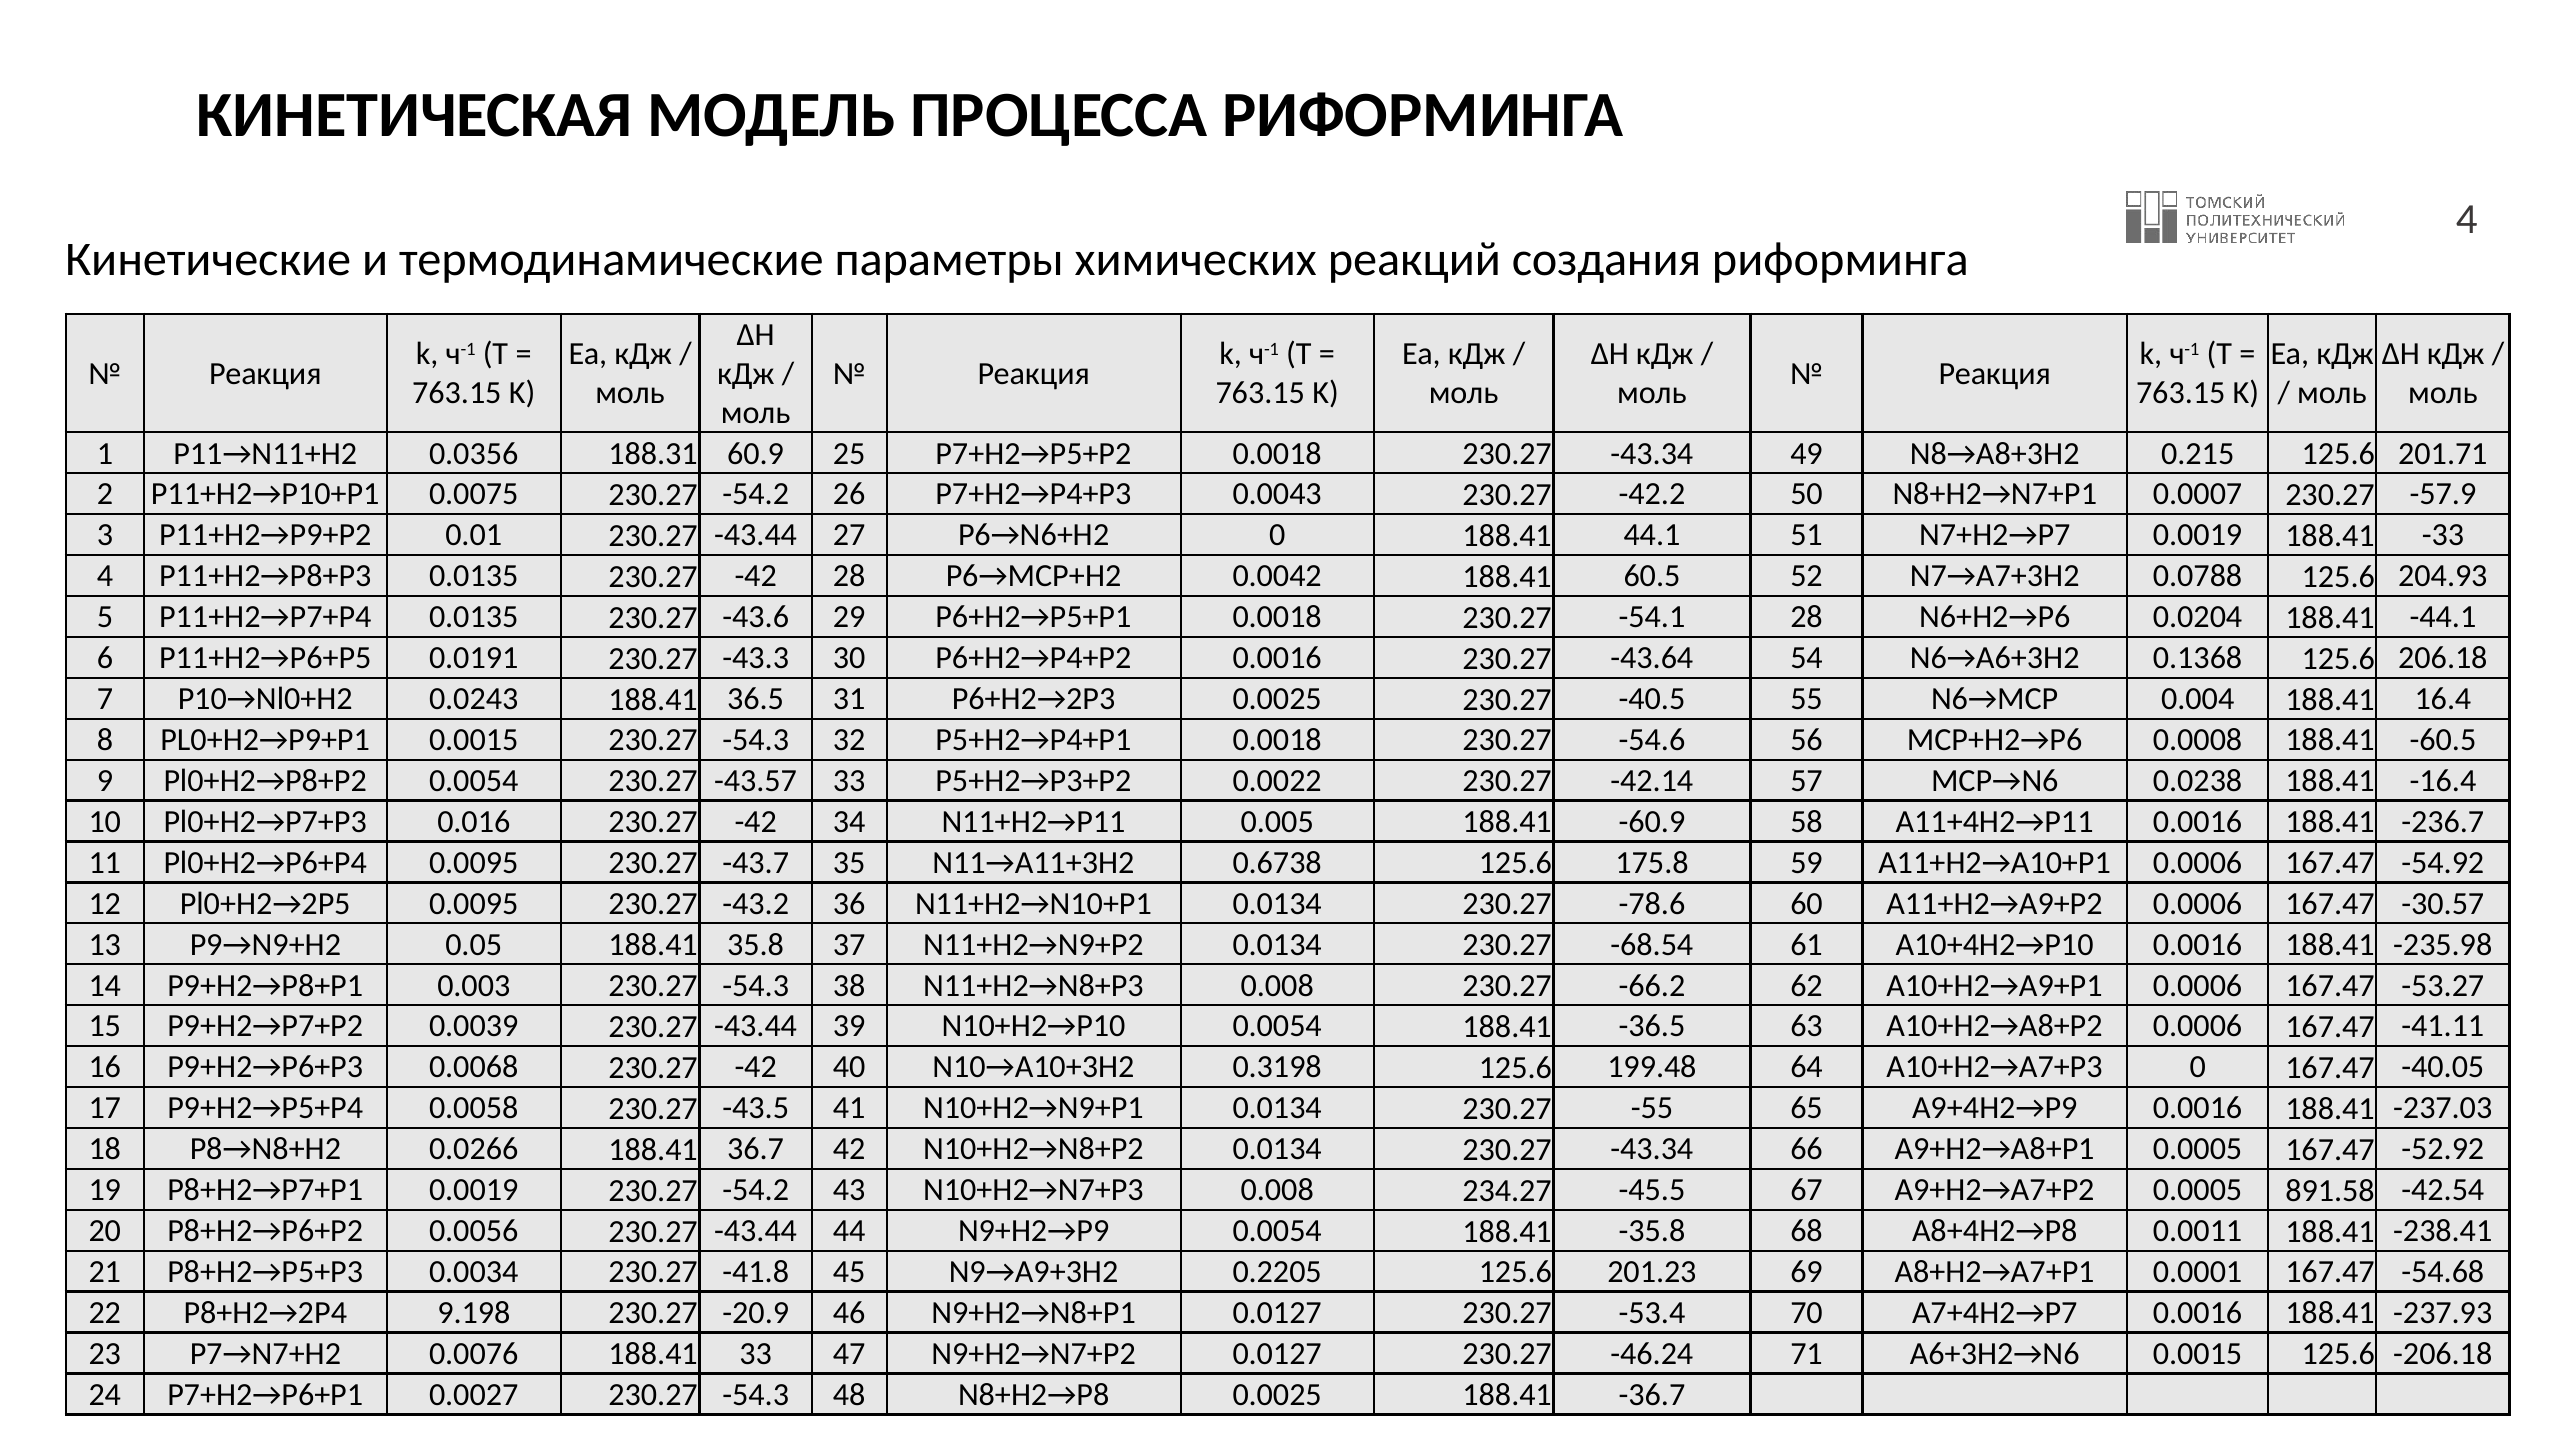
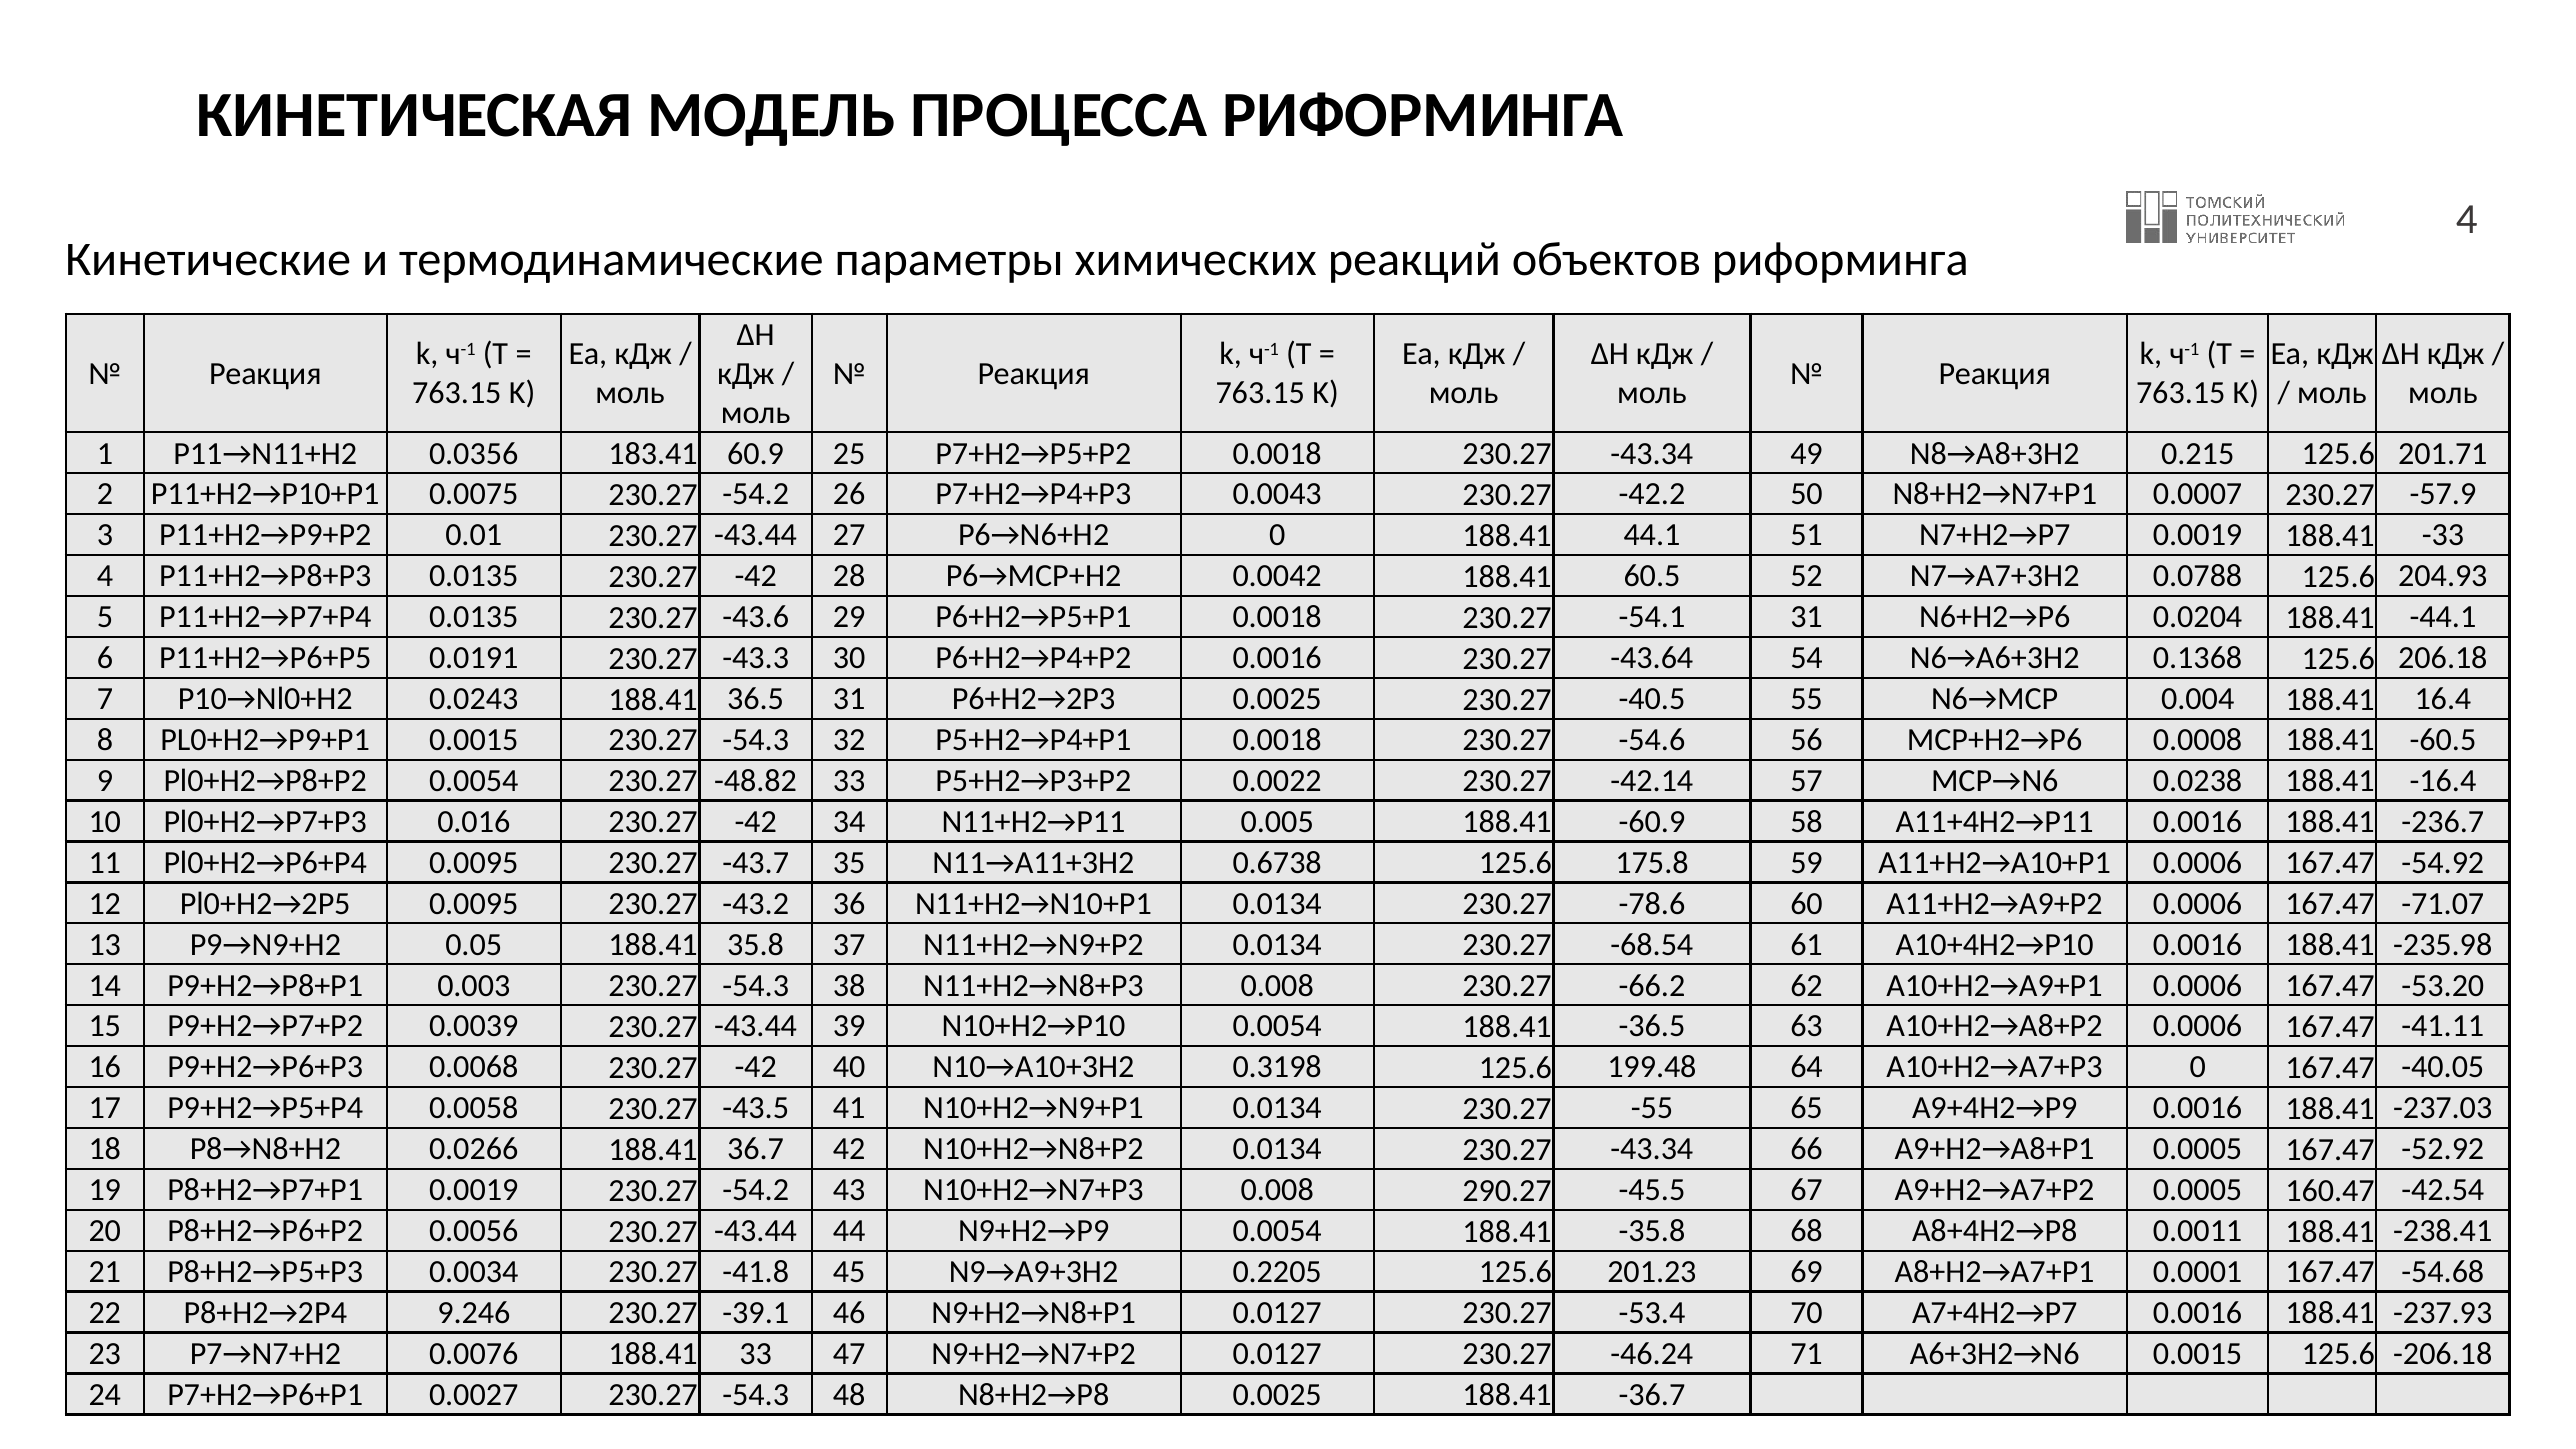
создания: создания -> объектов (1607, 260)
188.31: 188.31 -> 183.41 (653, 454)
-54.1 28: 28 -> 31 (1807, 617)
-43.57: -43.57 -> -48.82 (756, 781)
-30.57: -30.57 -> -71.07 (2443, 904)
-53.27: -53.27 -> -53.20 (2443, 985)
234.27: 234.27 -> 290.27 (1507, 1190)
891.58: 891.58 -> 160.47 (2330, 1190)
9.198: 9.198 -> 9.246 (474, 1313)
-20.9: -20.9 -> -39.1 (756, 1313)
